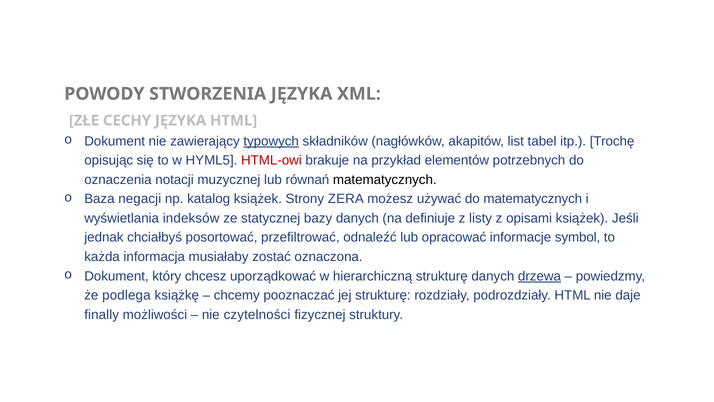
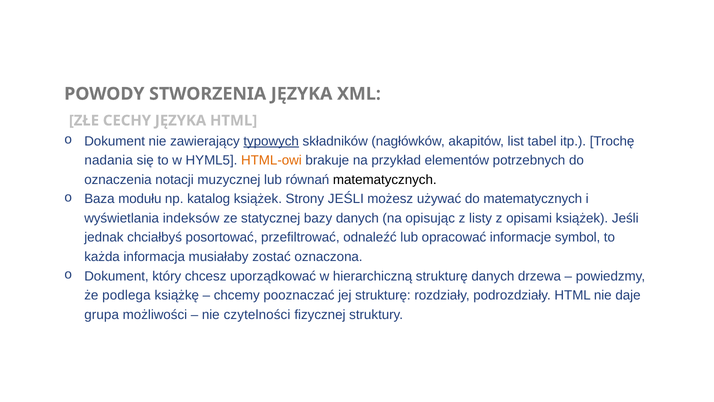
opisując: opisując -> nadania (109, 160)
HTML-owi colour: red -> orange (271, 160)
negacji: negacji -> modułu (140, 199)
Strony ZERA: ZERA -> JEŚLI (346, 199)
definiuje: definiuje -> opisując (430, 218)
drzewa underline: present -> none (539, 276)
finally: finally -> grupa (102, 314)
